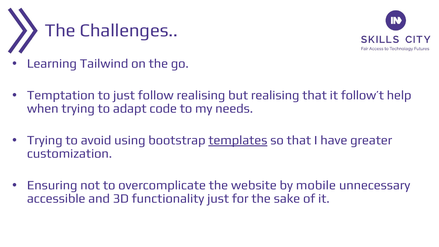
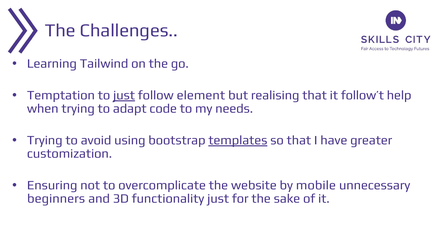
just underline: none -> present (124, 95)
follow realising: realising -> element (201, 95)
accessible: accessible -> beginners (56, 199)
